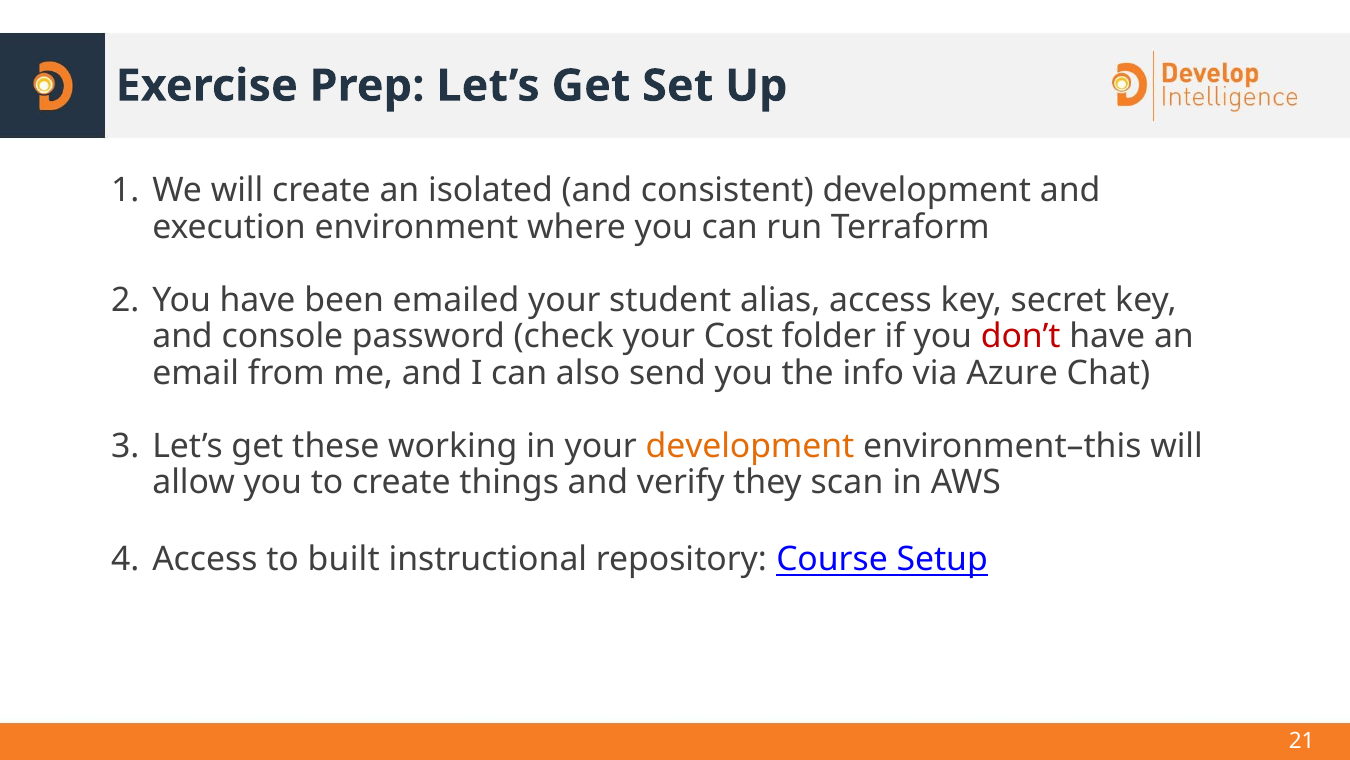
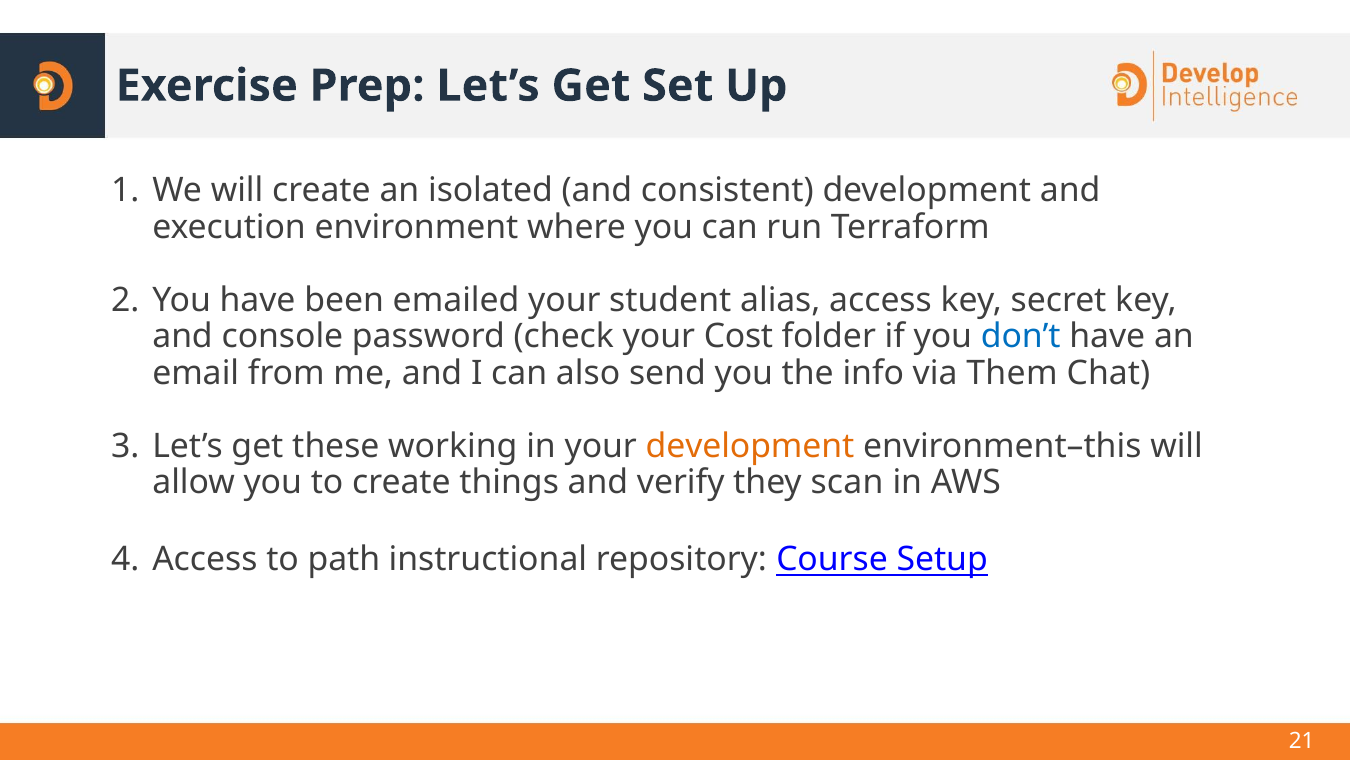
don’t colour: red -> blue (1021, 336)
Azure: Azure -> Them (1012, 373)
built: built -> path (344, 559)
